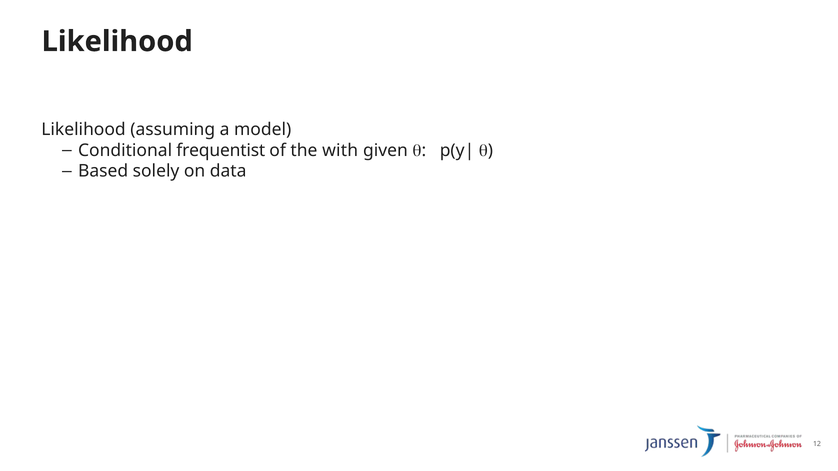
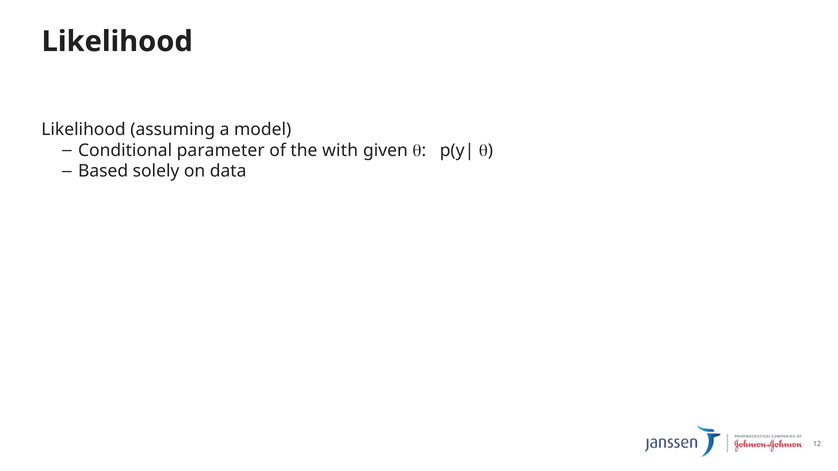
frequentist: frequentist -> parameter (221, 150)
